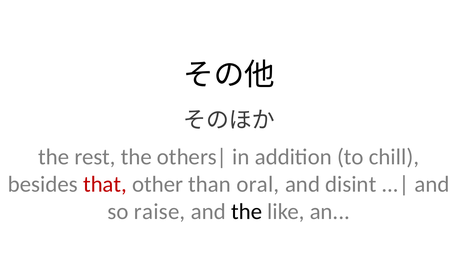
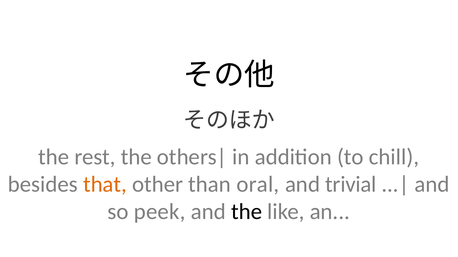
that colour: red -> orange (105, 185)
disint: disint -> trivial (351, 185)
raise: raise -> peek (160, 212)
